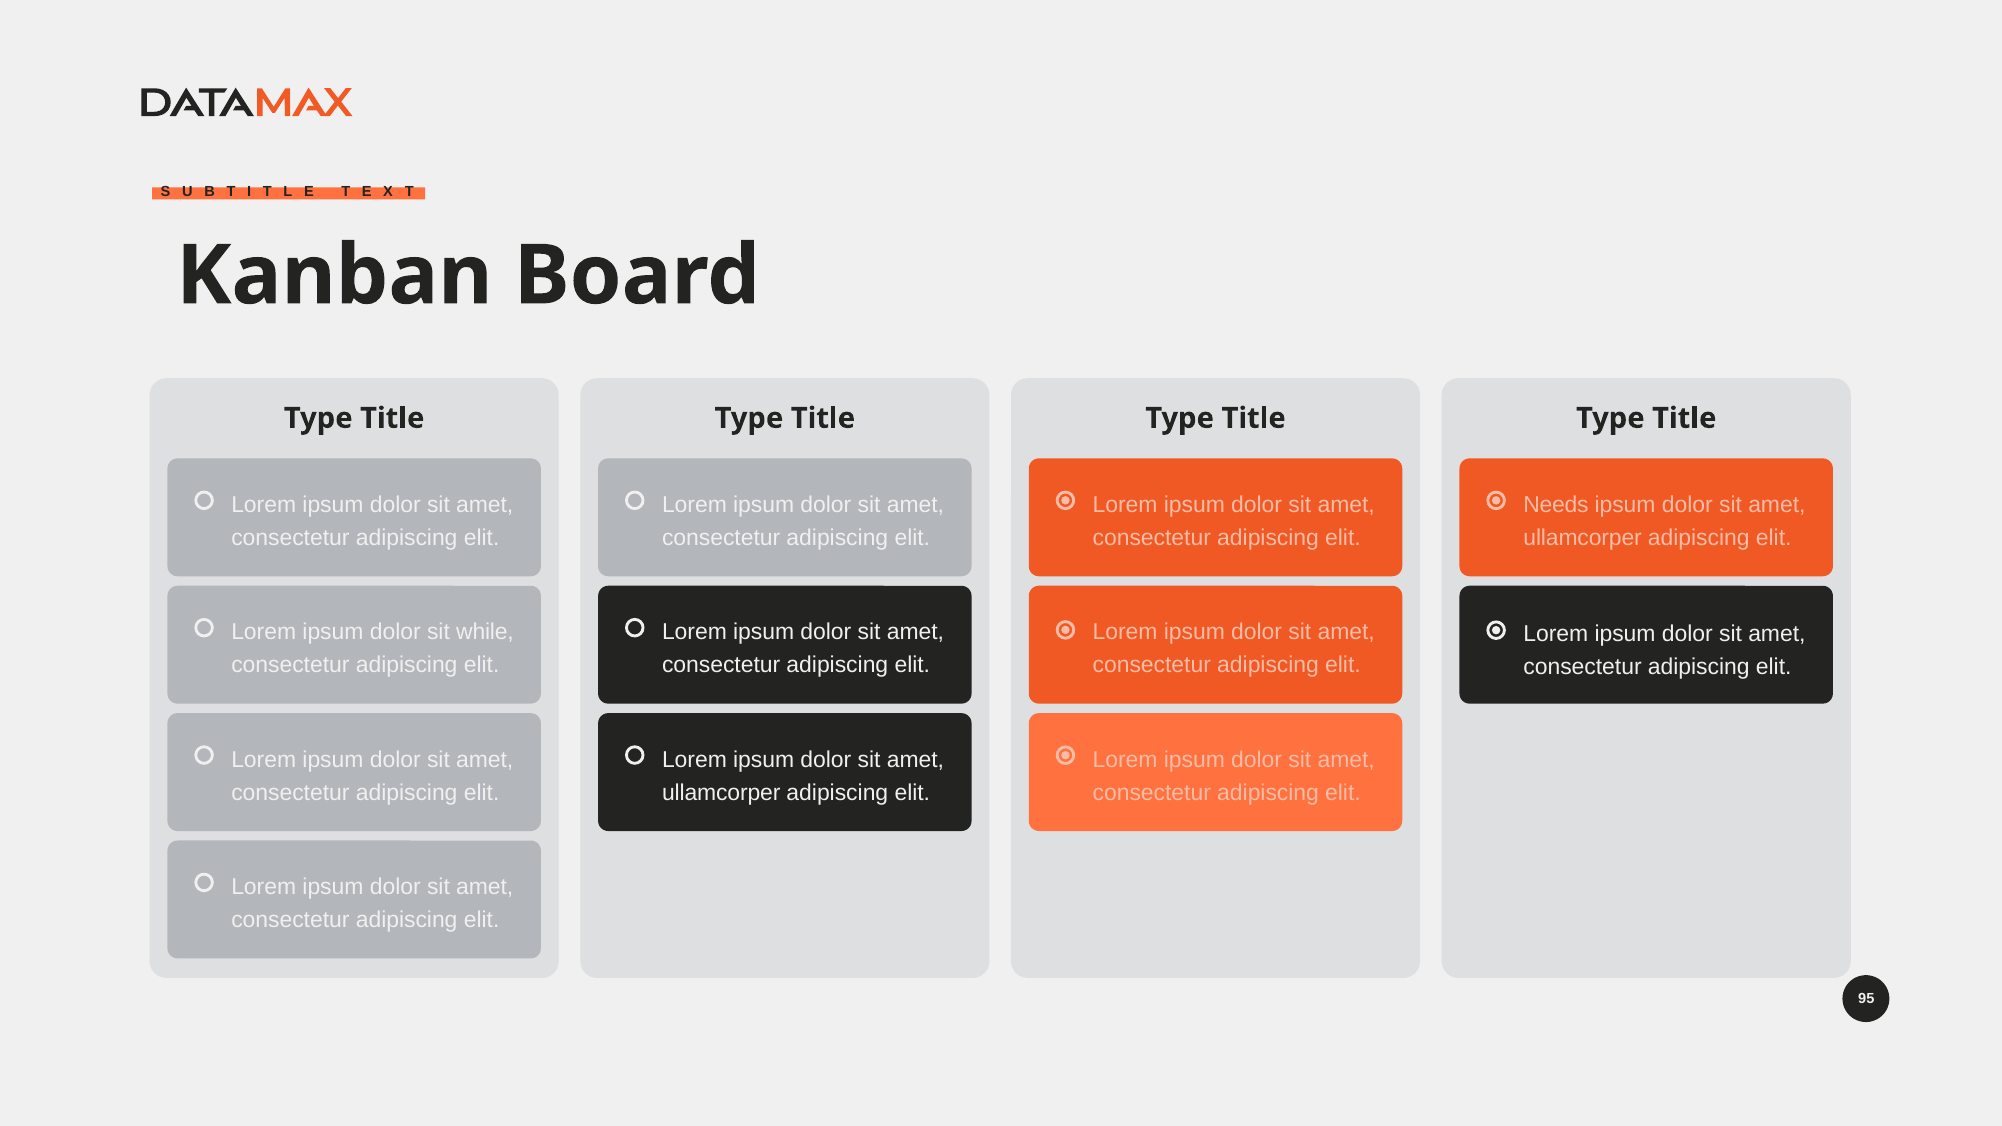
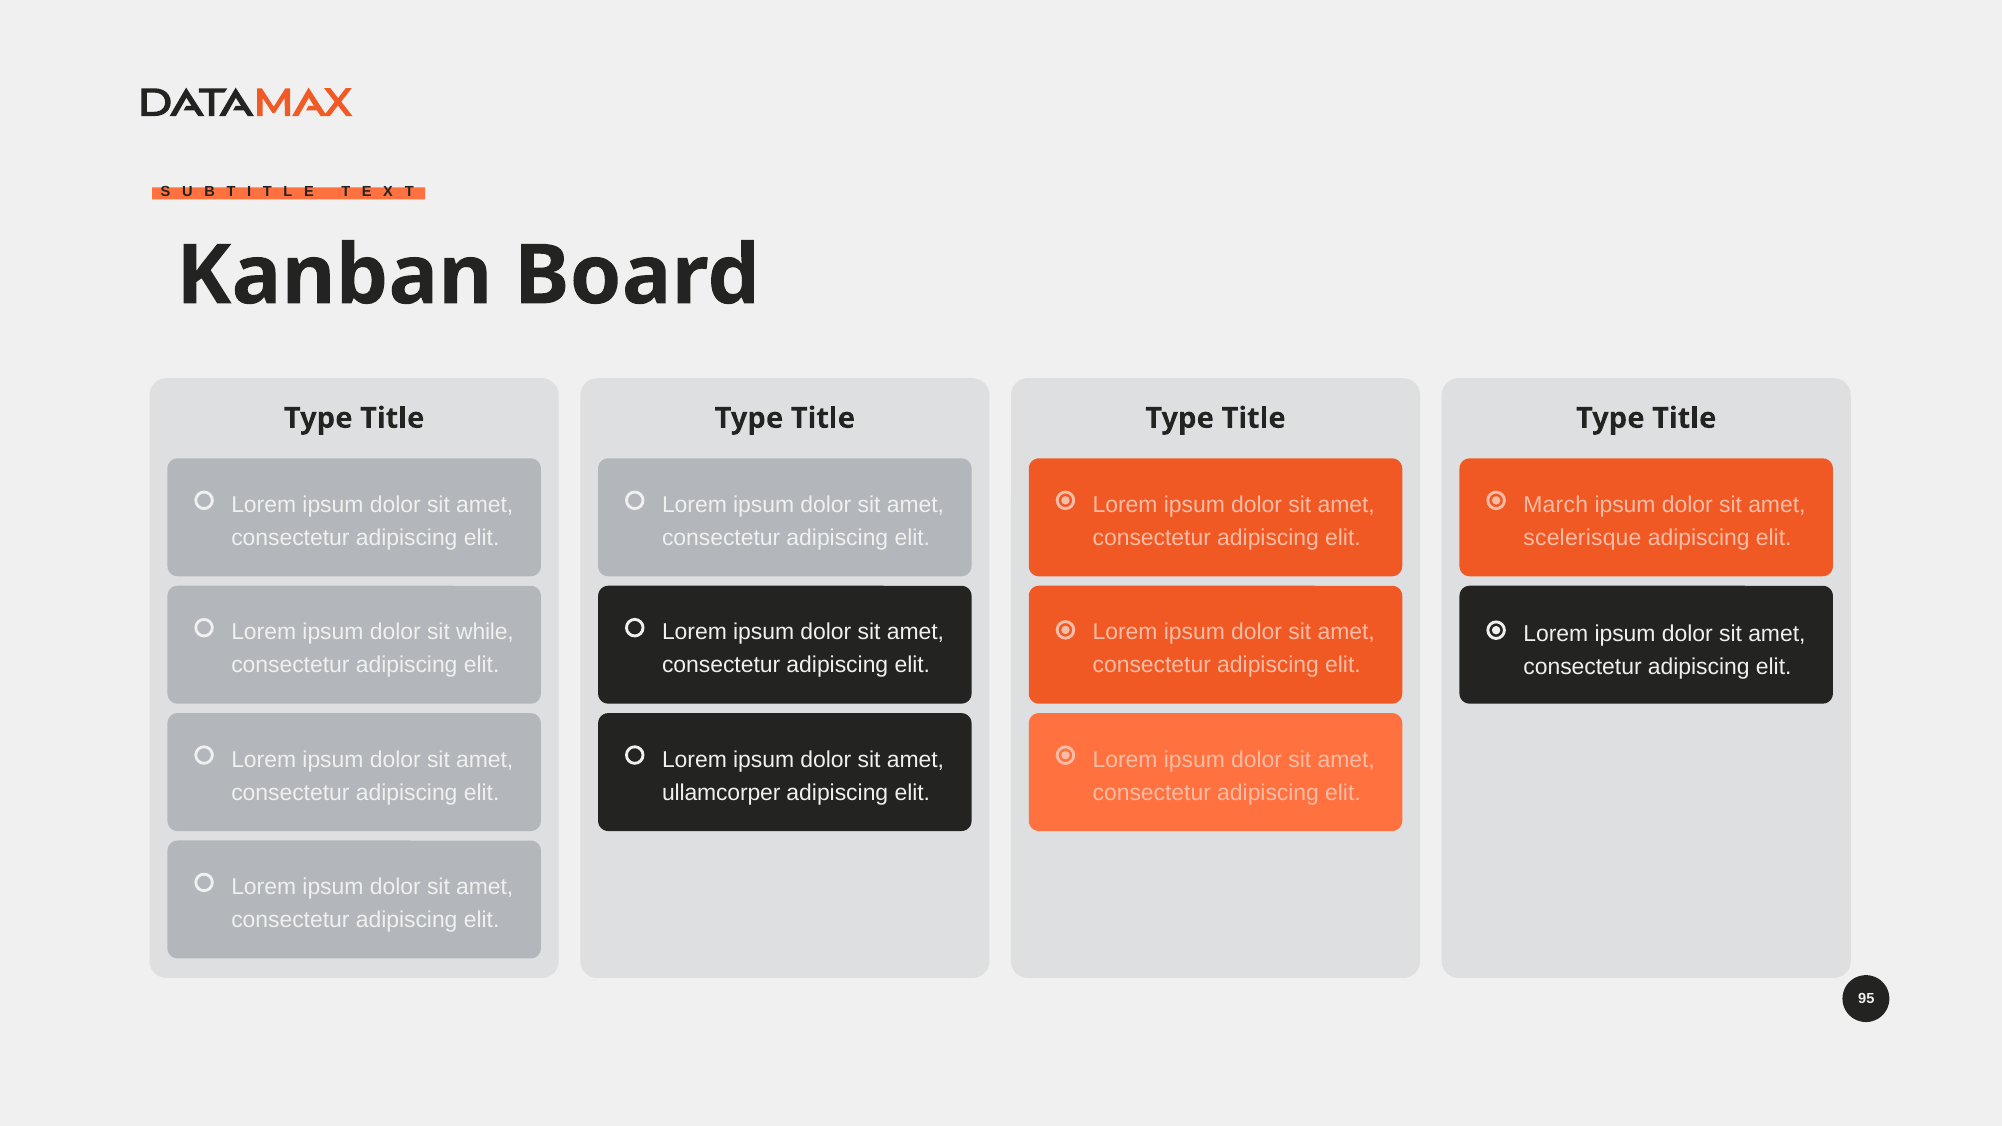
Needs: Needs -> March (1556, 505)
ullamcorper: ullamcorper -> scelerisque (1582, 538)
